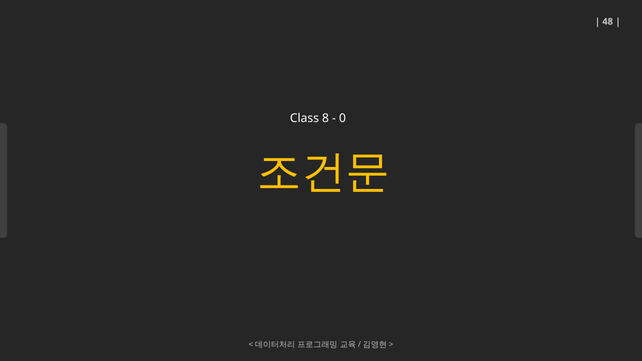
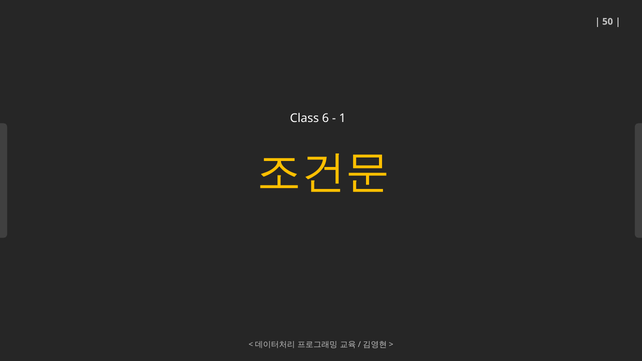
48: 48 -> 50 (608, 22)
8: 8 -> 6 (326, 119)
0: 0 -> 1 (342, 119)
